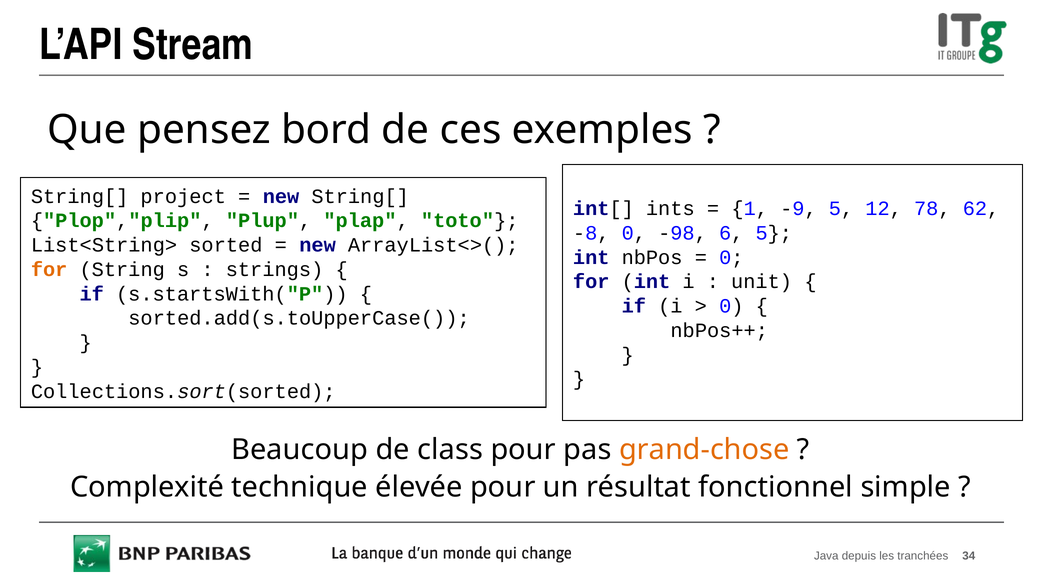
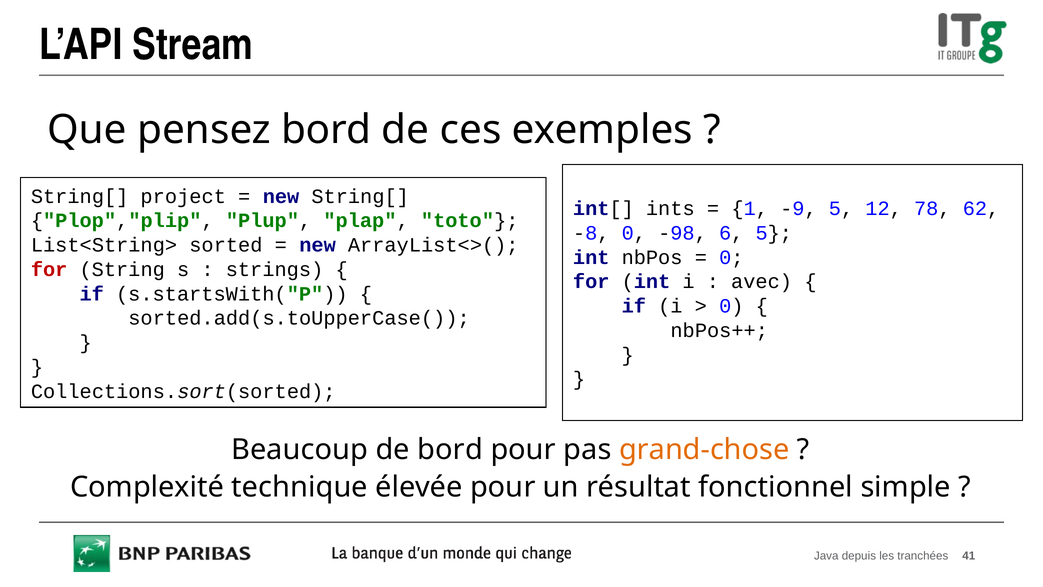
for colour: orange -> red (49, 269)
unit: unit -> avec (762, 282)
de class: class -> bord (450, 449)
34: 34 -> 41 (969, 556)
